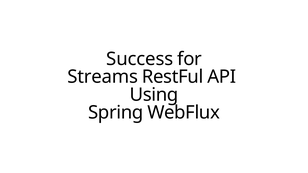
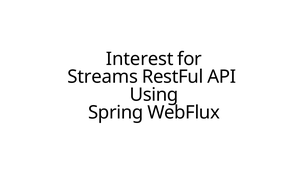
Success: Success -> Interest (140, 59)
